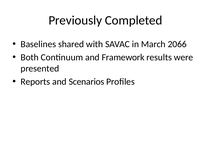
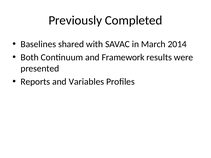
2066: 2066 -> 2014 (177, 44)
Scenarios: Scenarios -> Variables (86, 82)
